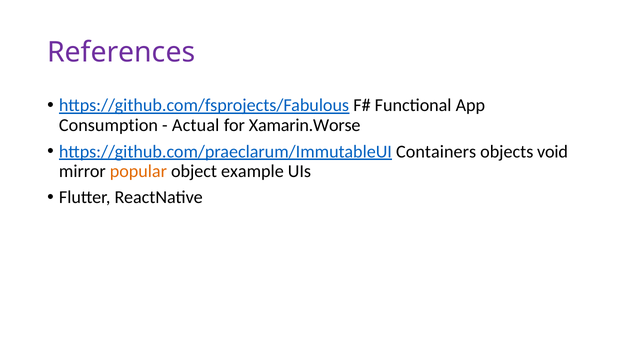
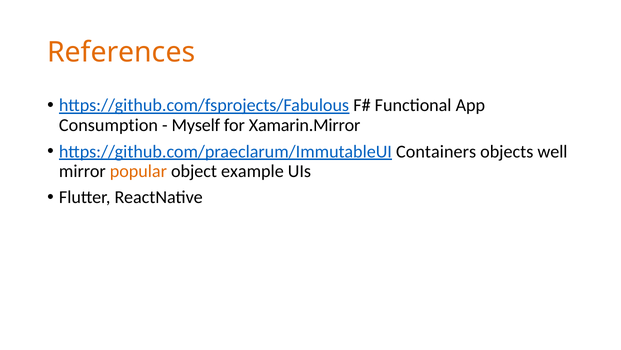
References colour: purple -> orange (121, 52)
Actual: Actual -> Myself (196, 125)
Xamarin.Worse: Xamarin.Worse -> Xamarin.Mirror (305, 125)
void: void -> well (552, 151)
